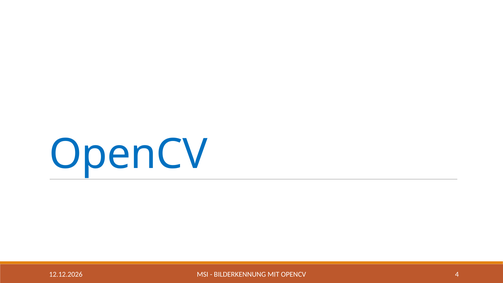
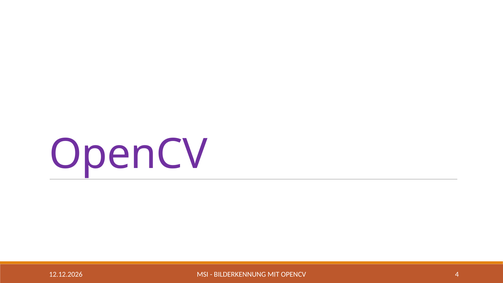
OpenCV colour: blue -> purple (128, 154)
